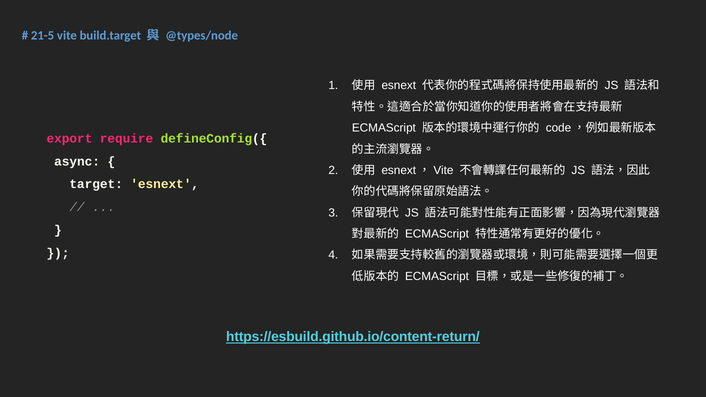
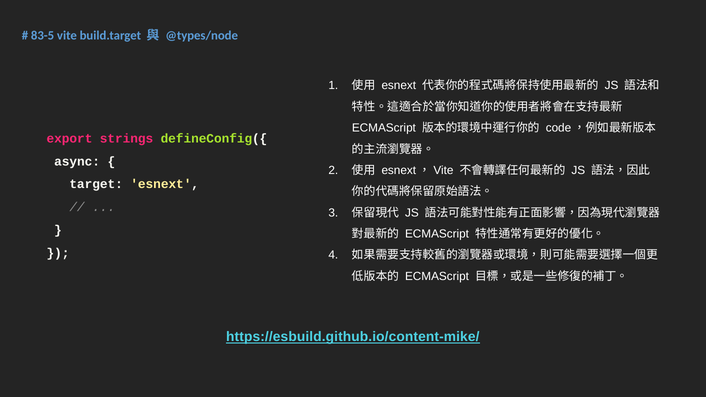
21-5: 21-5 -> 83-5 (43, 35)
require: require -> strings (127, 138)
https://esbuild.github.io/content-return/: https://esbuild.github.io/content-return/ -> https://esbuild.github.io/content-mike/ (353, 337)
